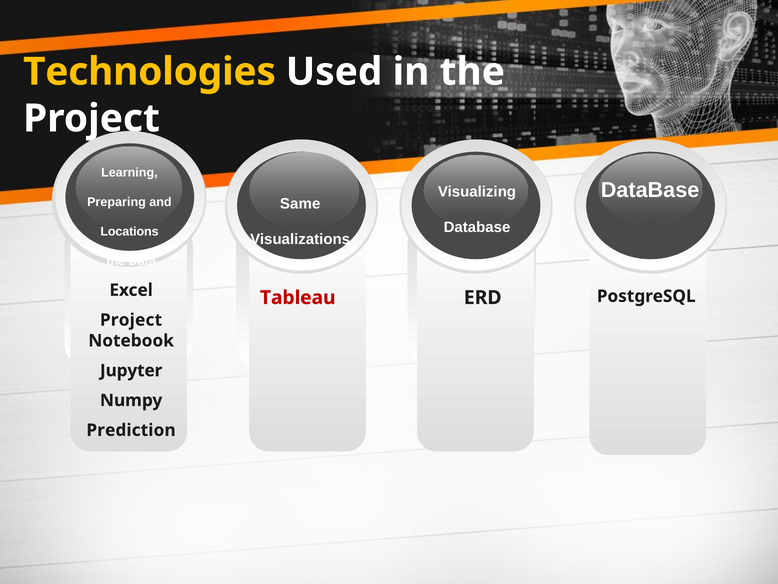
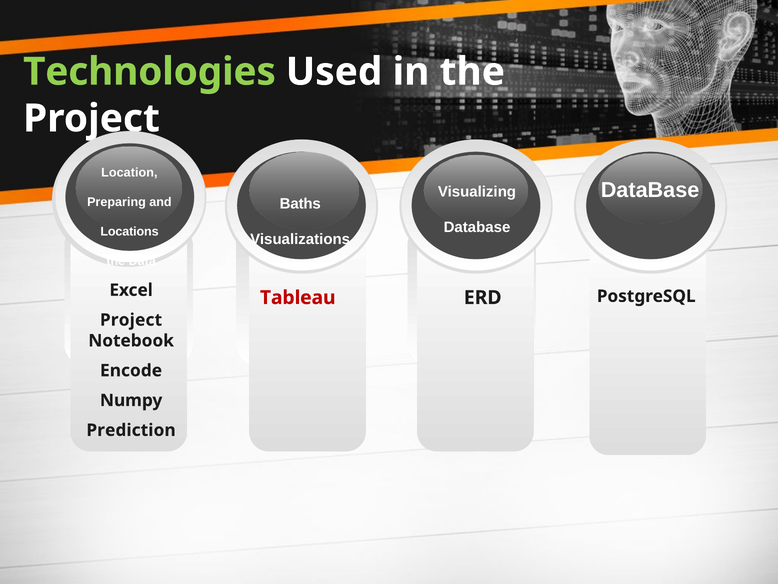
Technologies colour: yellow -> light green (149, 72)
Learning: Learning -> Location (129, 172)
Same: Same -> Baths (300, 204)
Jupyter: Jupyter -> Encode (131, 370)
